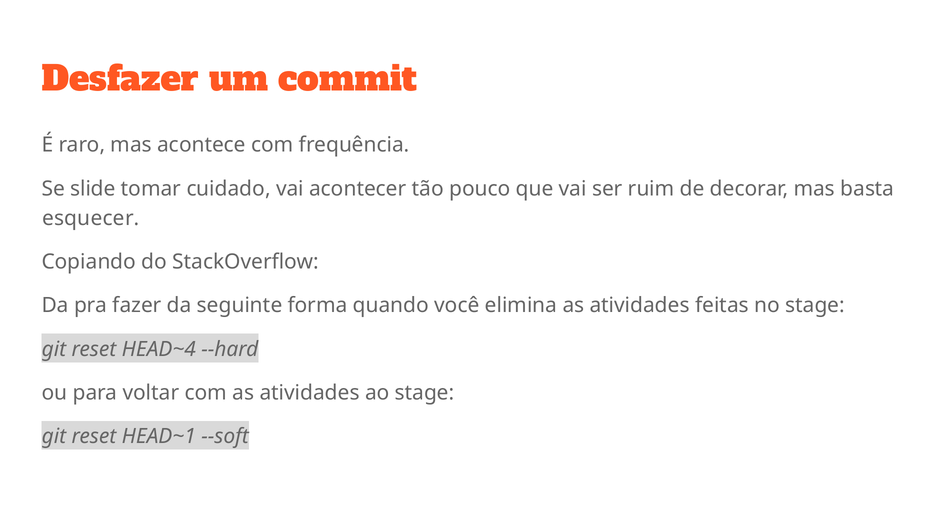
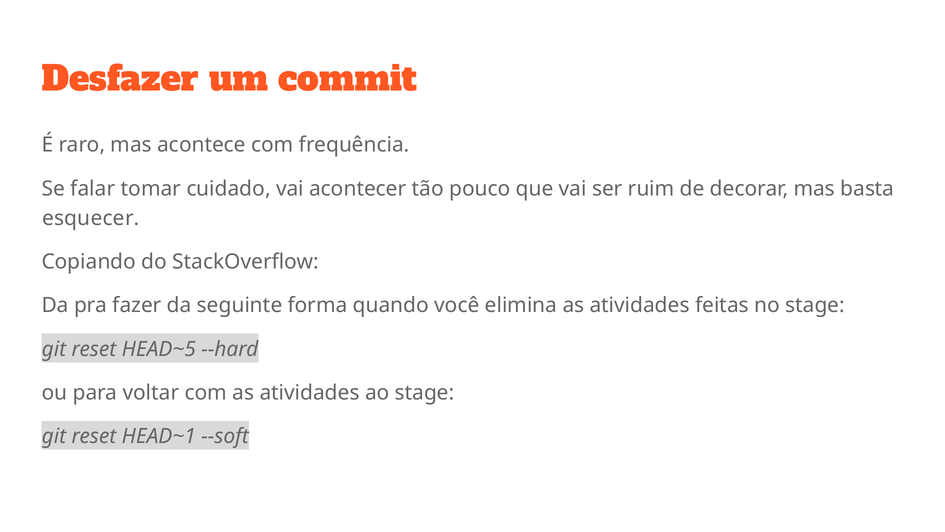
slide: slide -> falar (93, 189)
HEAD~4: HEAD~4 -> HEAD~5 (159, 349)
